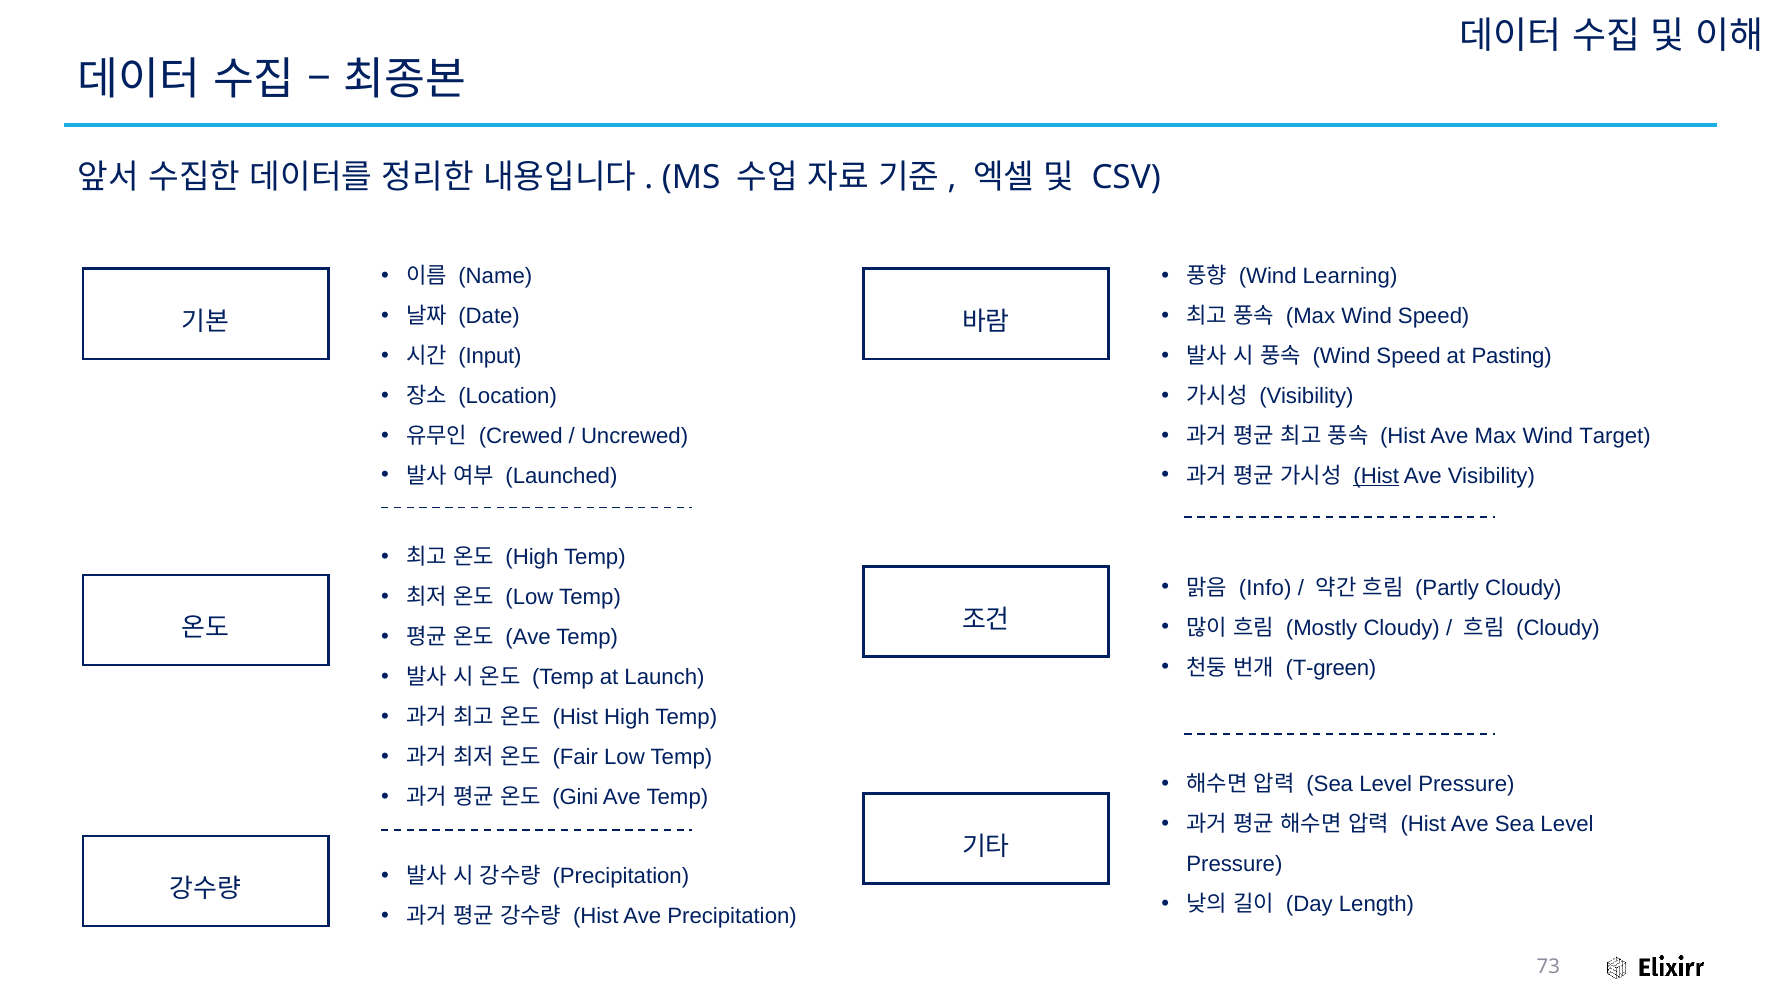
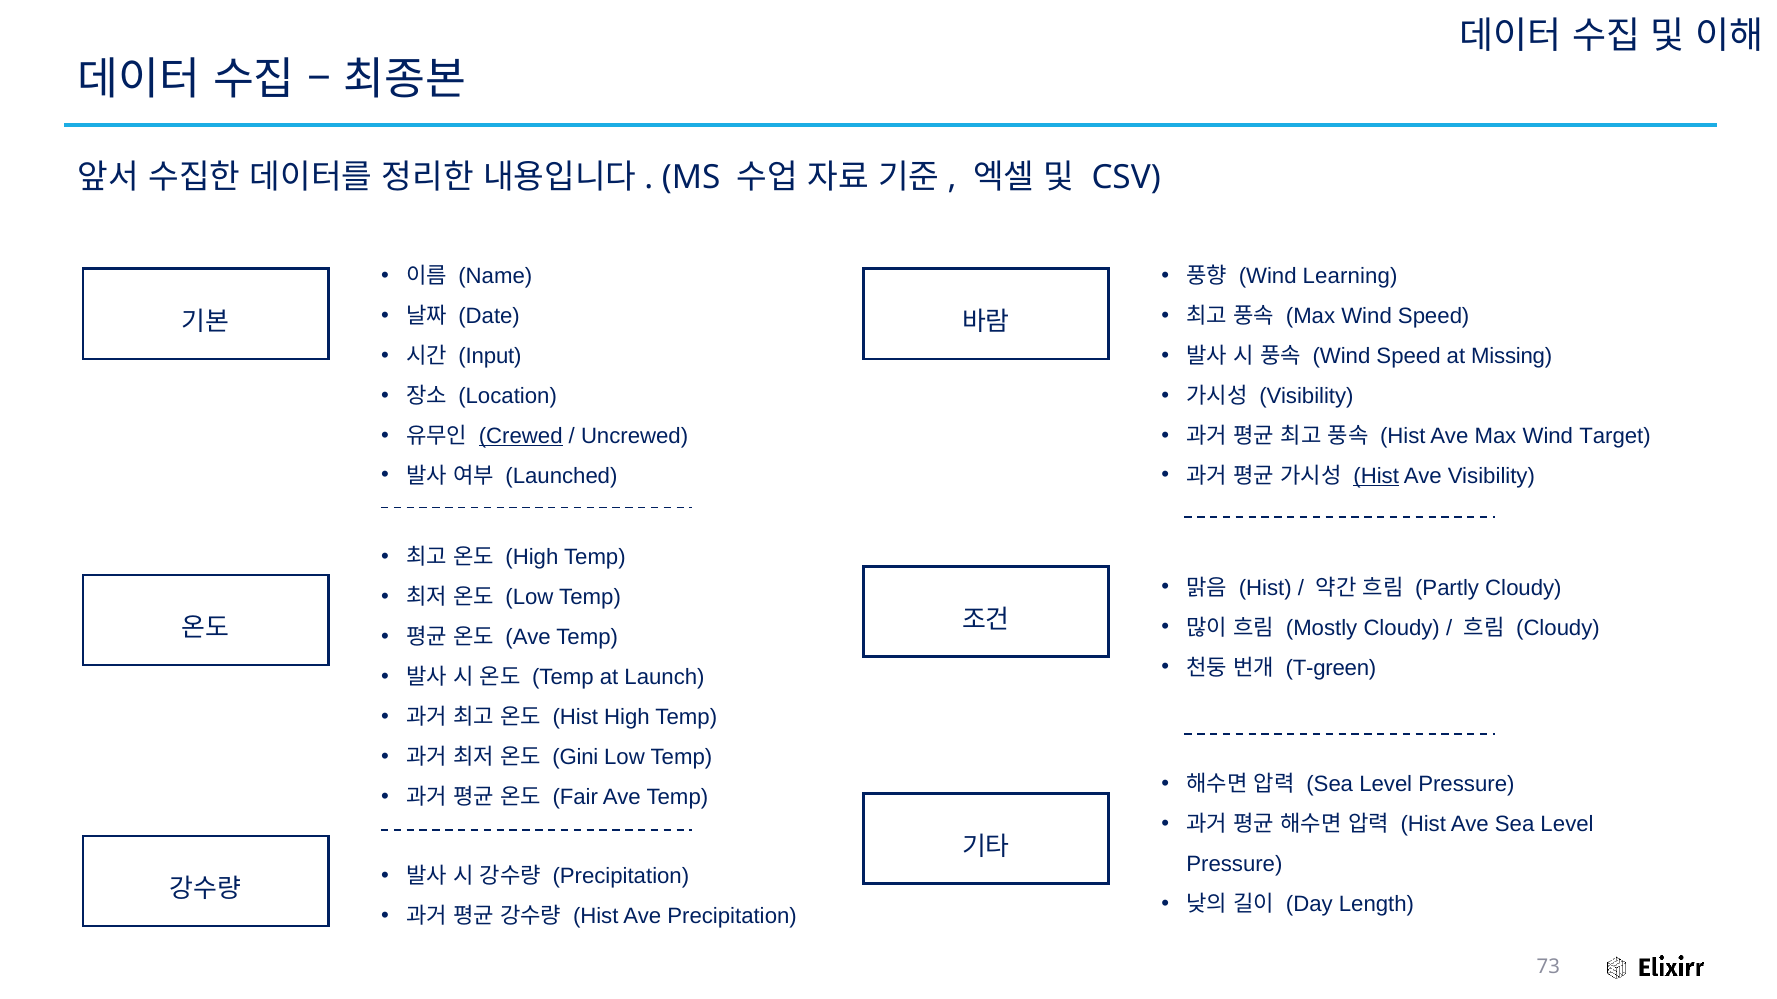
Pasting: Pasting -> Missing (1512, 356)
Crewed underline: none -> present (521, 436)
Info: Info -> Hist (1265, 588)
Fair: Fair -> Gini (575, 758)
Gini: Gini -> Fair (575, 798)
